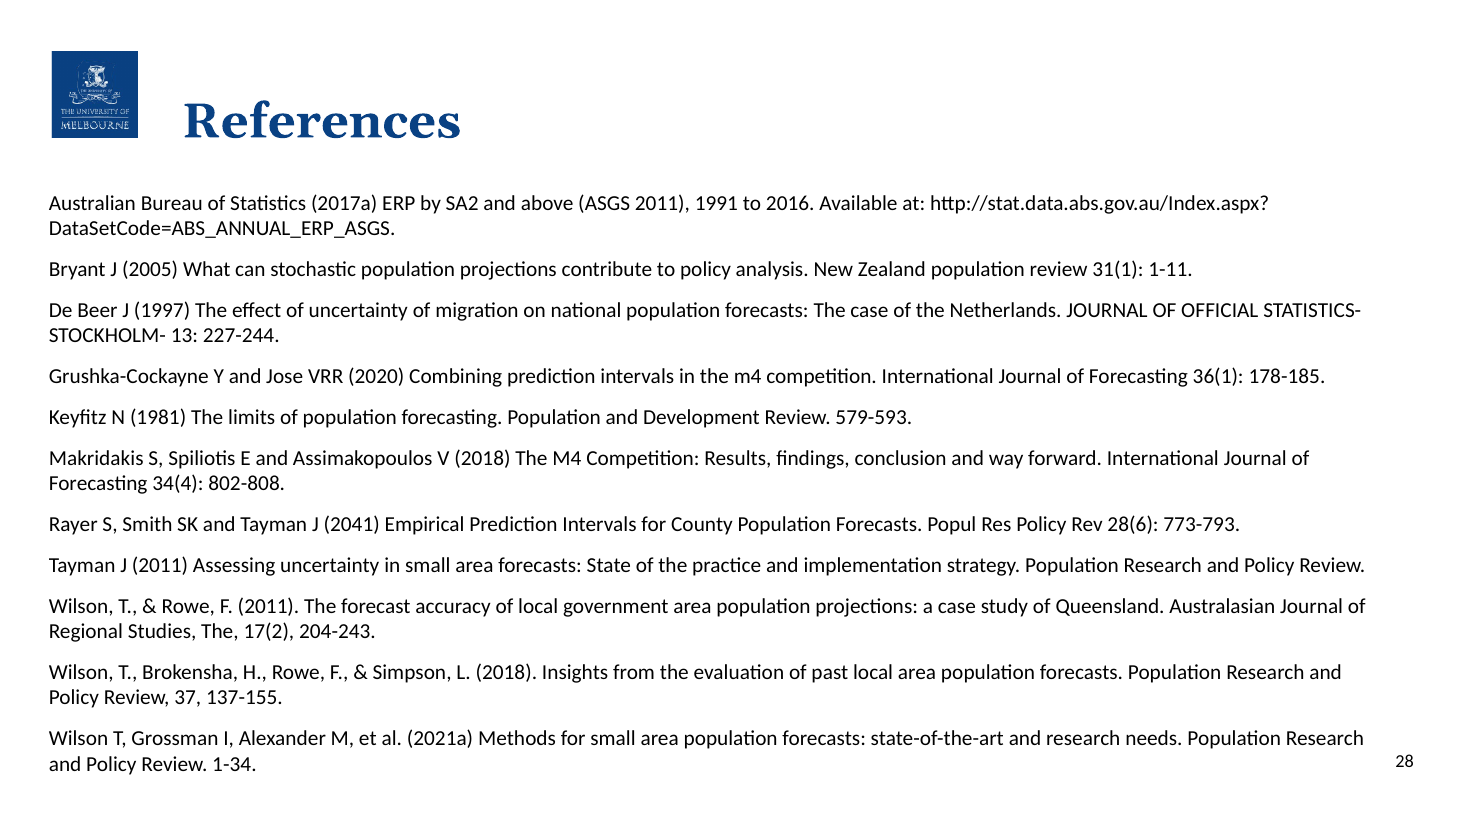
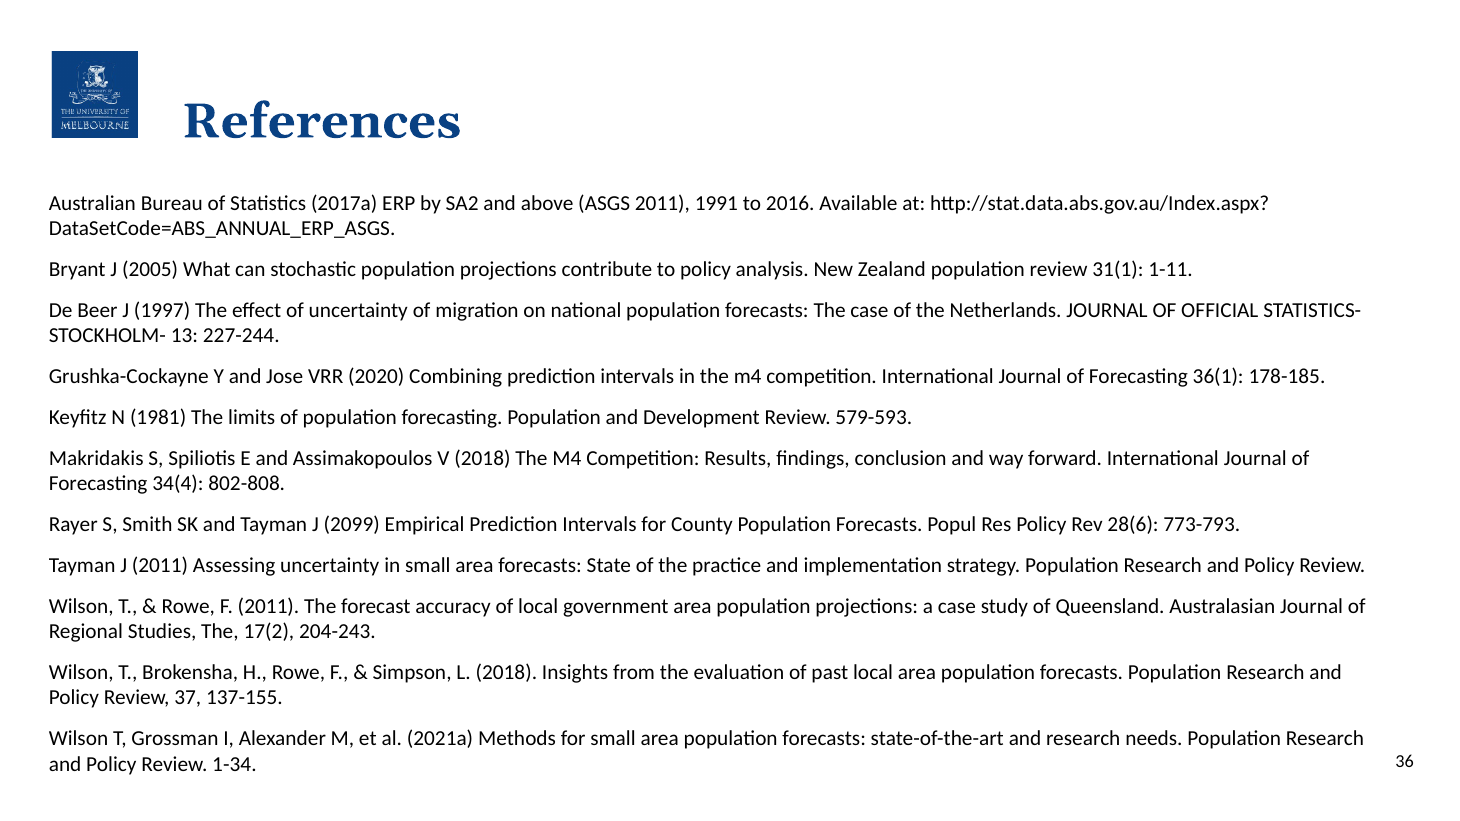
2041: 2041 -> 2099 (352, 525)
28: 28 -> 36 (1405, 762)
